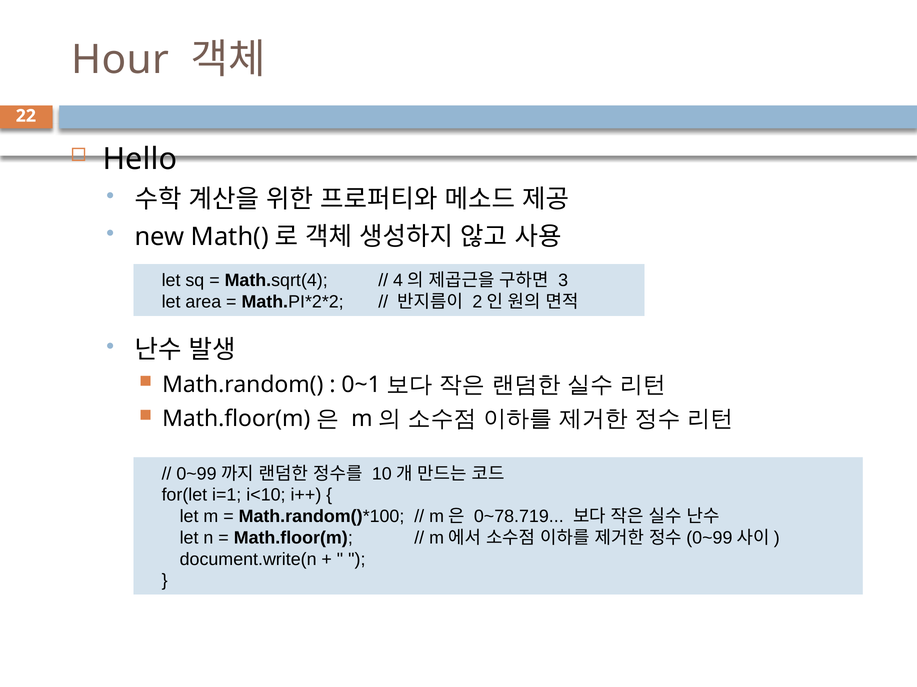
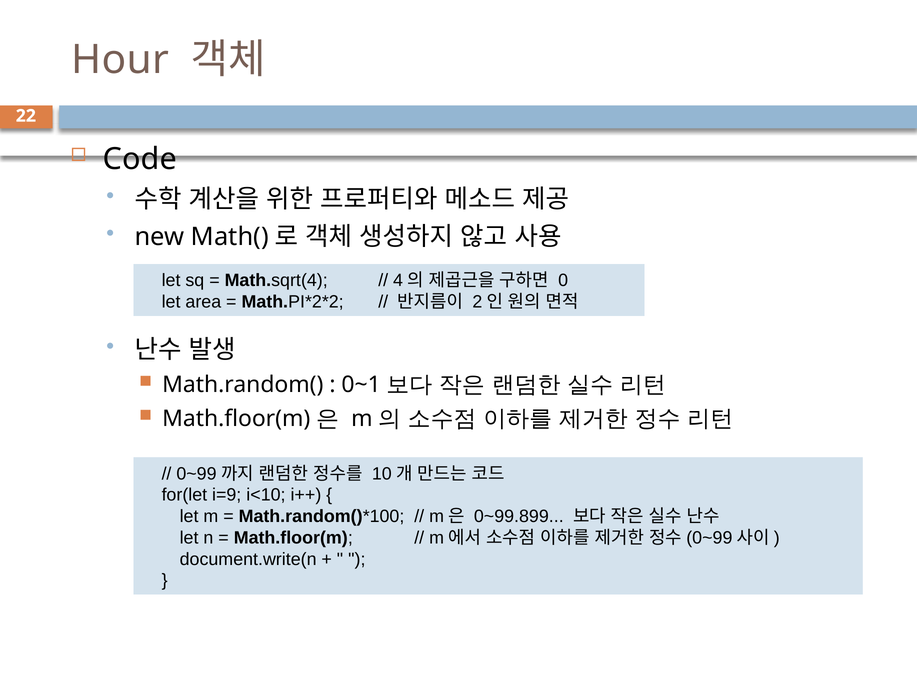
Hello: Hello -> Code (140, 159)
3: 3 -> 0 (563, 281)
i=1: i=1 -> i=9 (227, 496)
0~78.719: 0~78.719 -> 0~99.899 (519, 517)
